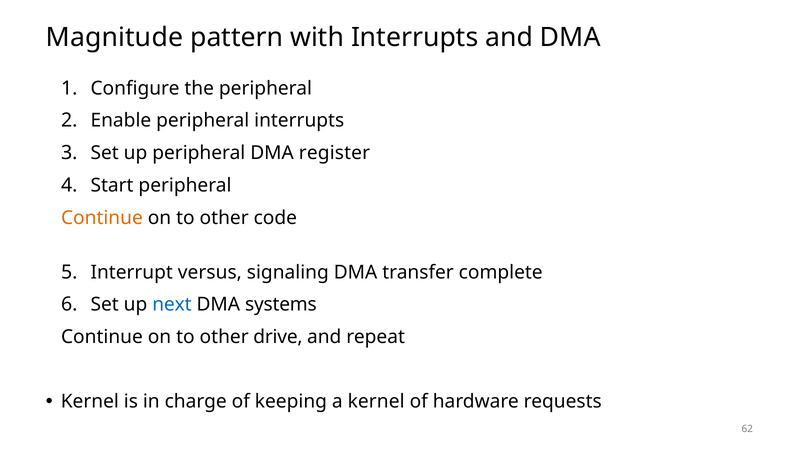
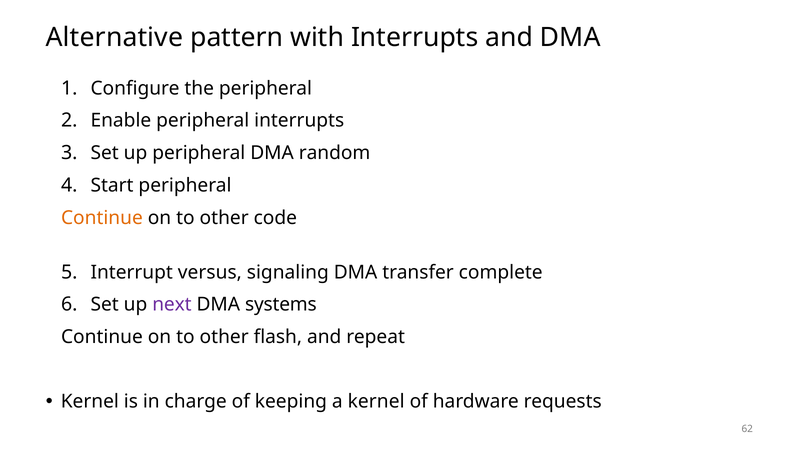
Magnitude: Magnitude -> Alternative (114, 37)
register: register -> random (335, 153)
next colour: blue -> purple (172, 304)
drive: drive -> flash (278, 337)
